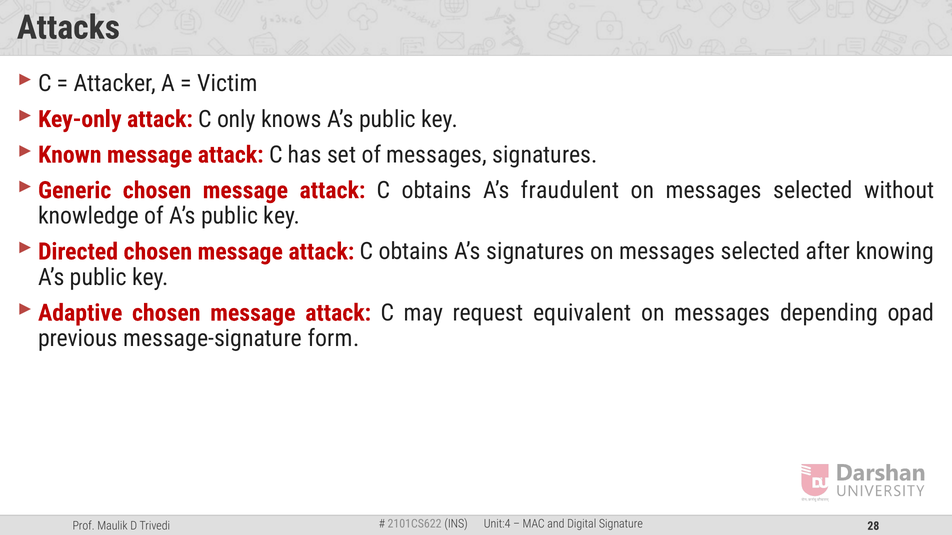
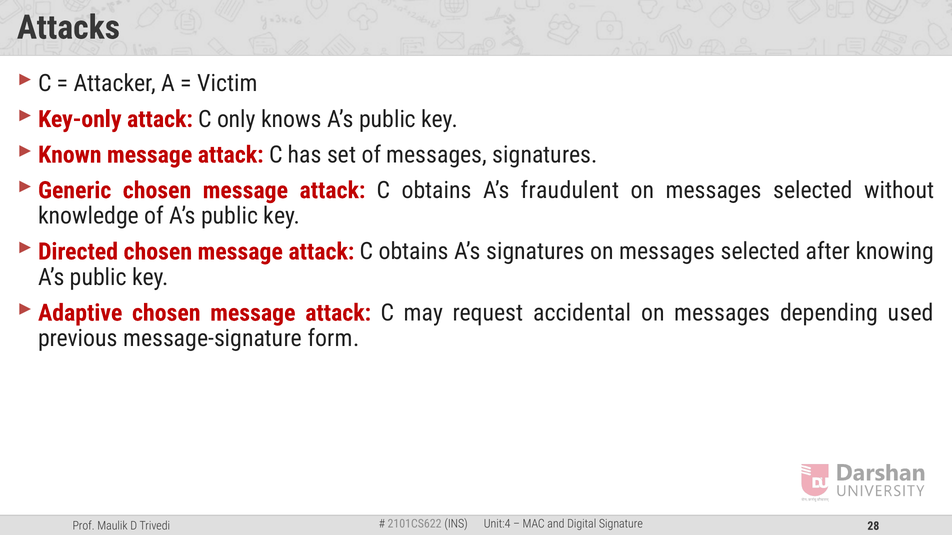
equivalent: equivalent -> accidental (582, 313)
opad: opad -> used (911, 313)
